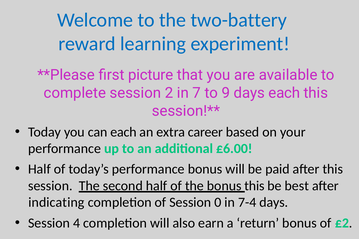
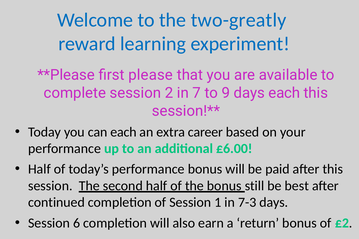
two-battery: two-battery -> two-greatly (239, 20)
picture: picture -> please (151, 75)
this: this -> still (254, 186)
indicating: indicating -> continued (56, 203)
0: 0 -> 1 (218, 203)
7-4: 7-4 -> 7-3 (247, 203)
4: 4 -> 6 (77, 223)
